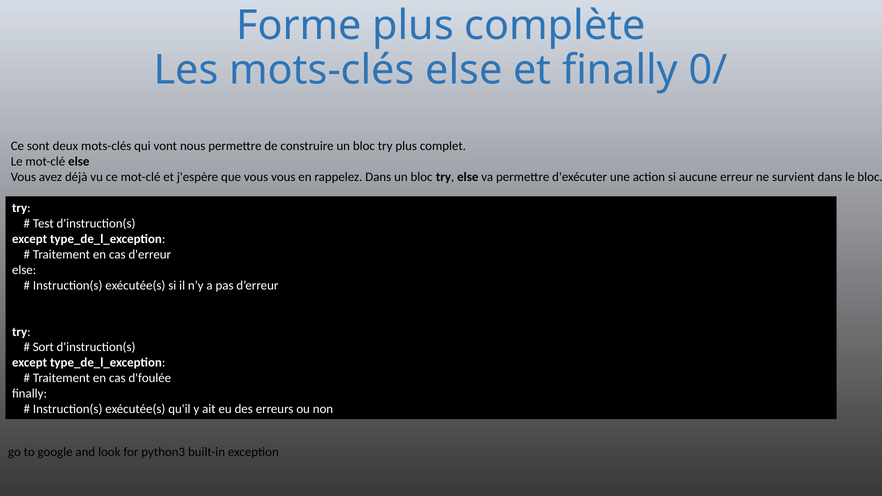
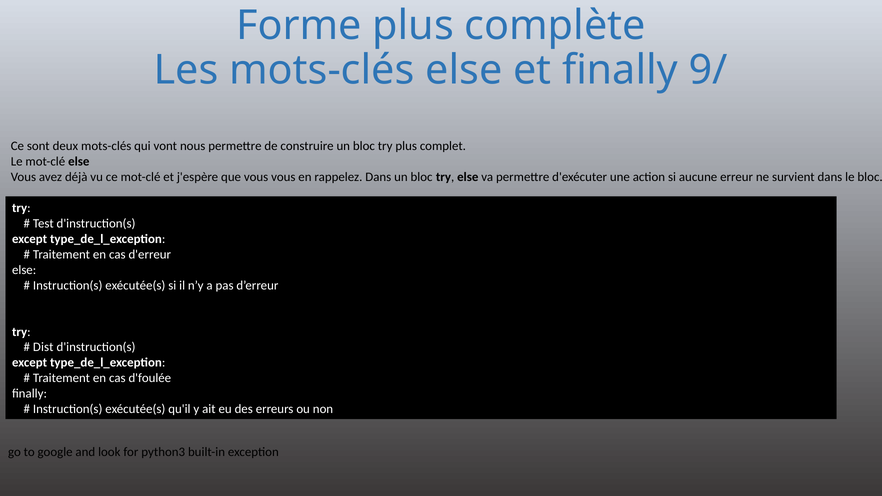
0/: 0/ -> 9/ (708, 70)
Sort: Sort -> Dist (43, 347)
